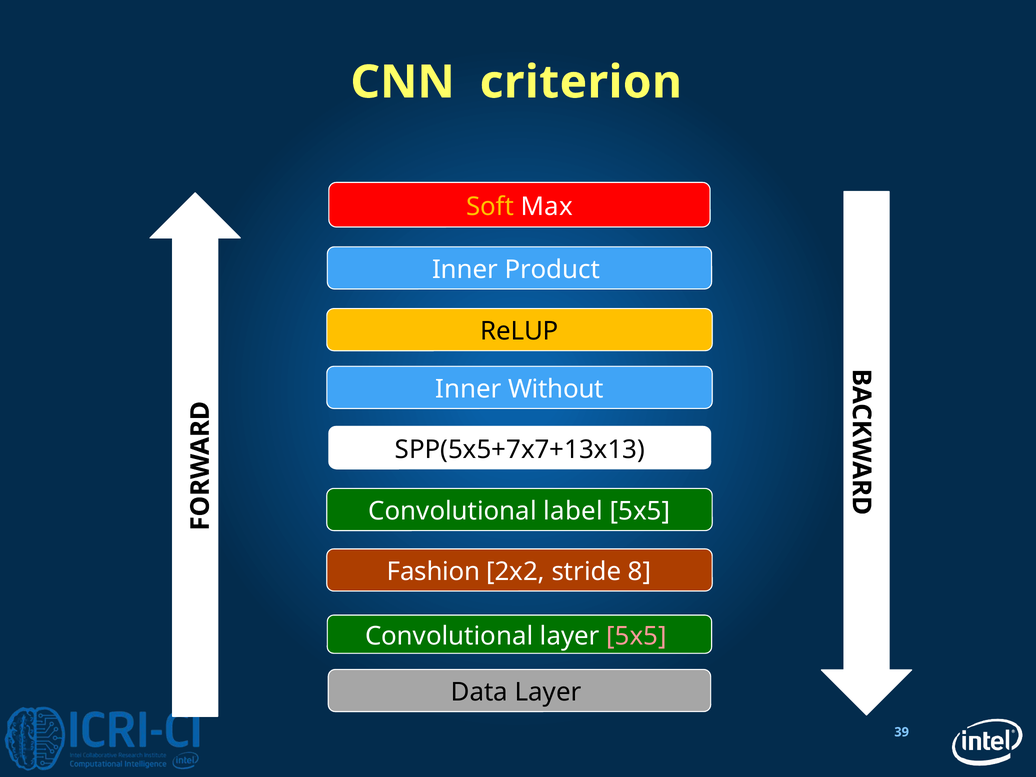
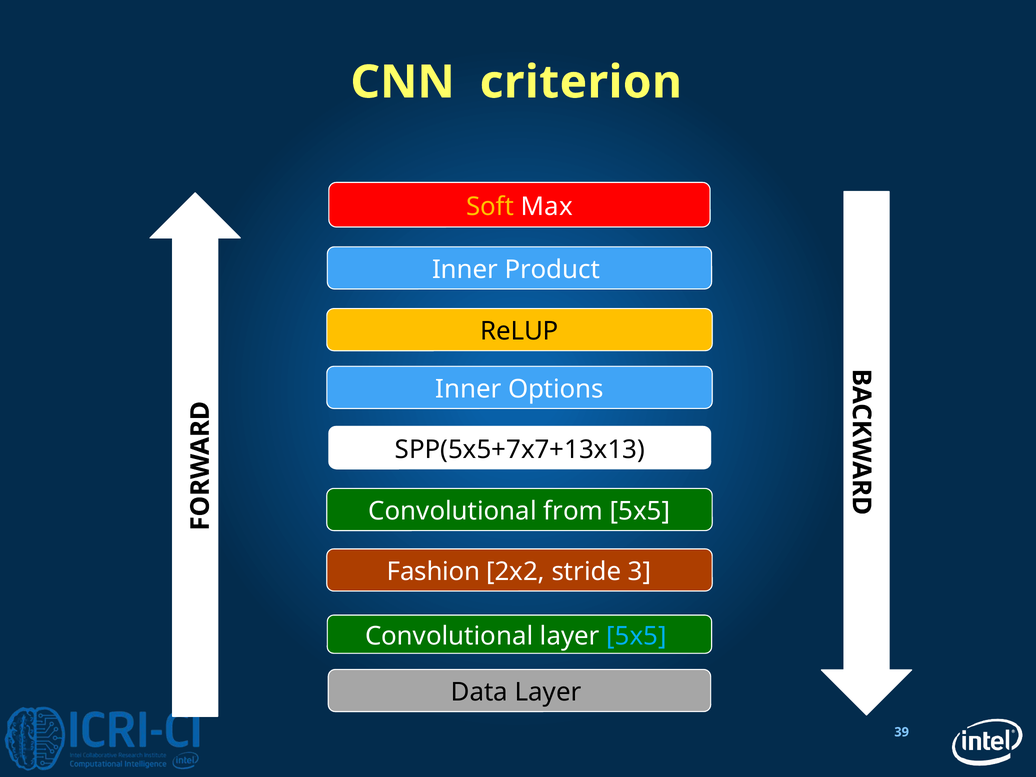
Without: Without -> Options (556, 389)
label: label -> from (573, 511)
8: 8 -> 3 (640, 572)
5x5 colour: pink -> light blue (637, 636)
